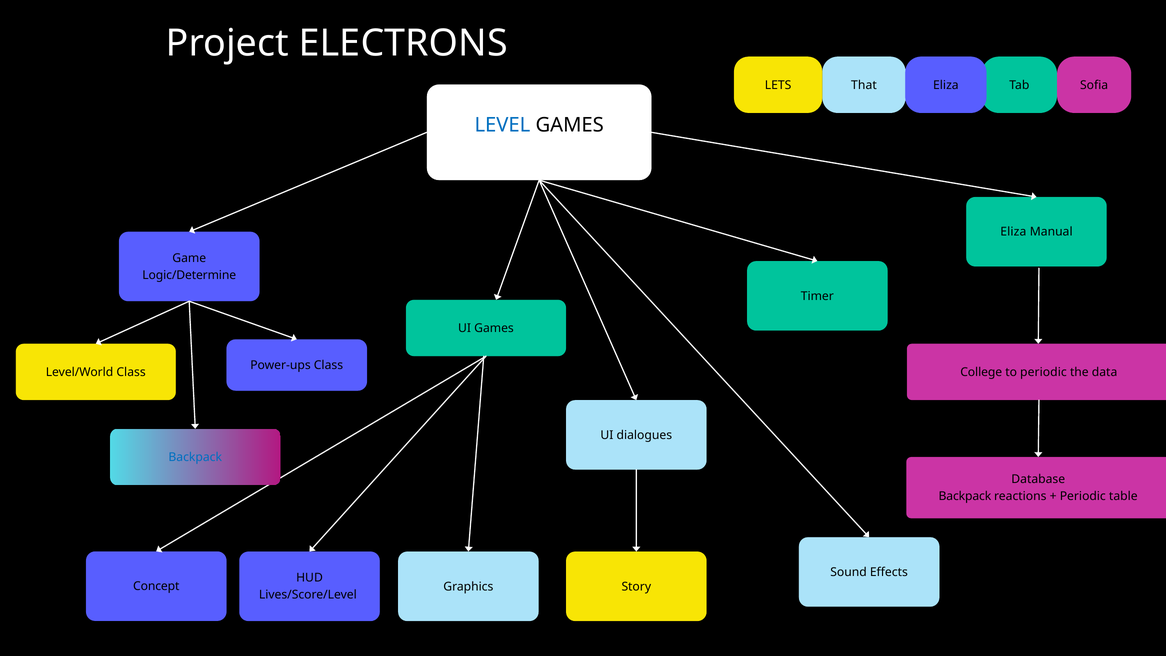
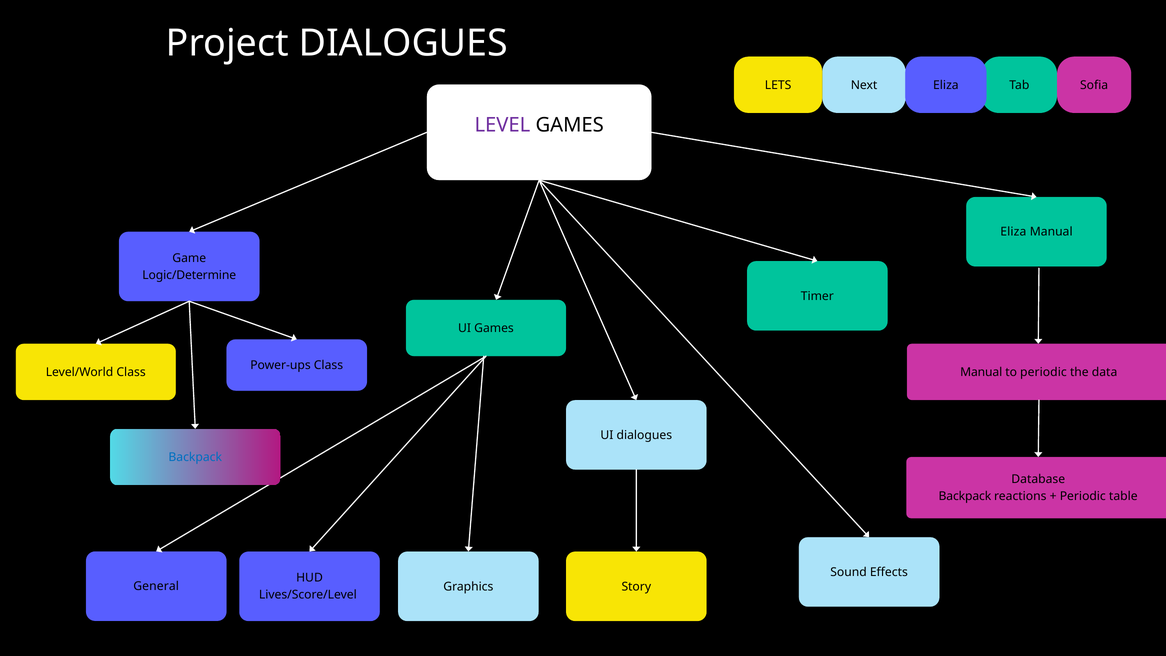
Project ELECTRONS: ELECTRONS -> DIALOGUES (403, 43)
That: That -> Next (864, 85)
LEVEL colour: blue -> purple (502, 125)
College: College -> Manual (981, 372)
Concept: Concept -> General (156, 586)
